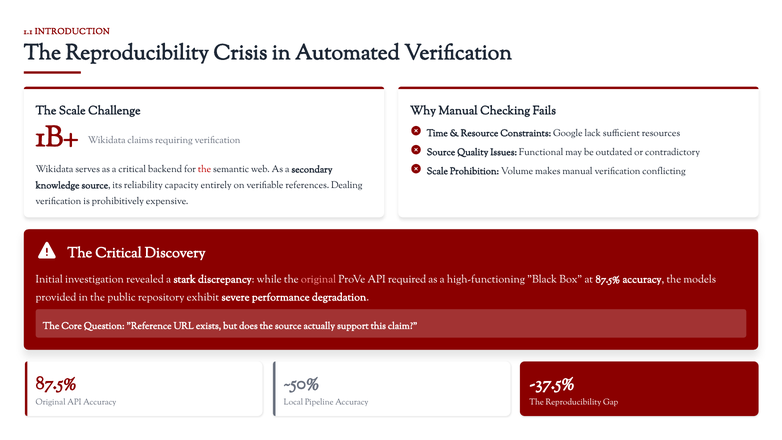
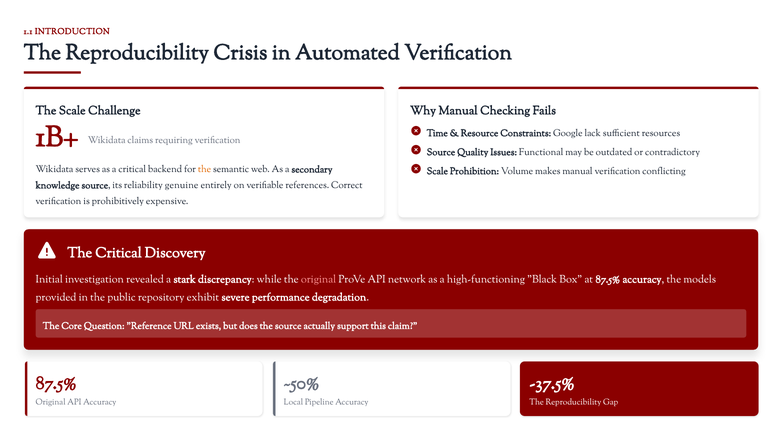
the colour: red -> orange (205, 169)
capacity: capacity -> genuine (182, 185)
Dealing: Dealing -> Correct (347, 185)
required: required -> network (407, 279)
